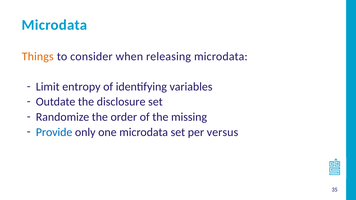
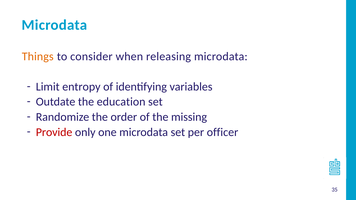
disclosure: disclosure -> education (121, 102)
Provide colour: blue -> red (54, 132)
versus: versus -> officer (223, 132)
